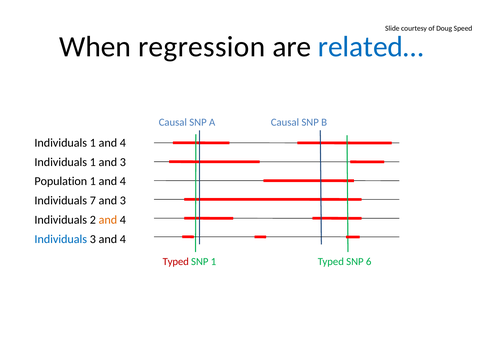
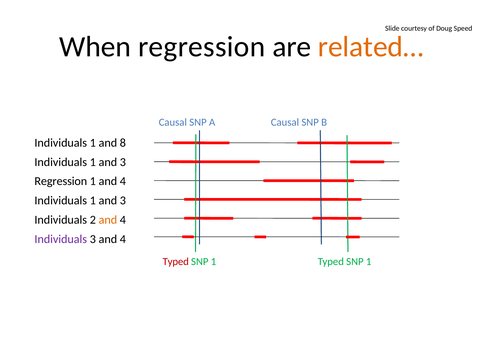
related… colour: blue -> orange (371, 47)
Individuals 1 and 4: 4 -> 8 (123, 143)
Population: Population -> Regression (61, 181)
7: 7 -> 1 (93, 201)
Individuals colour: blue -> purple (61, 239)
1 Typed SNP 6: 6 -> 1 (369, 262)
